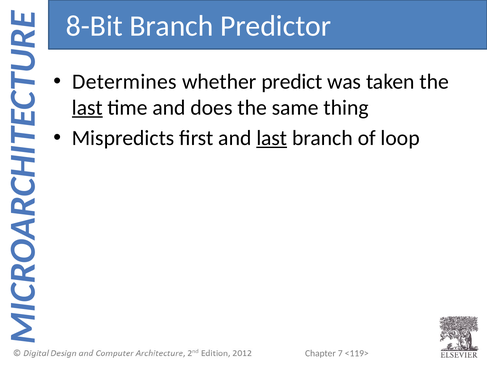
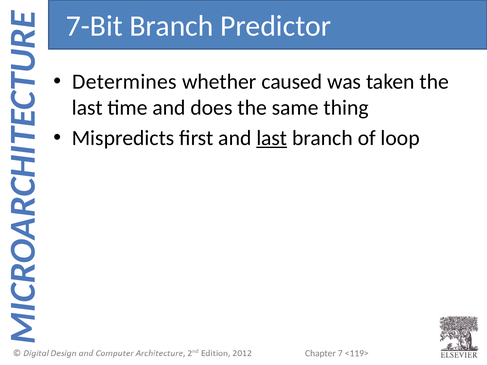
8-Bit: 8-Bit -> 7-Bit (94, 26)
predict: predict -> caused (292, 82)
last underline: present -> none (87, 108)
